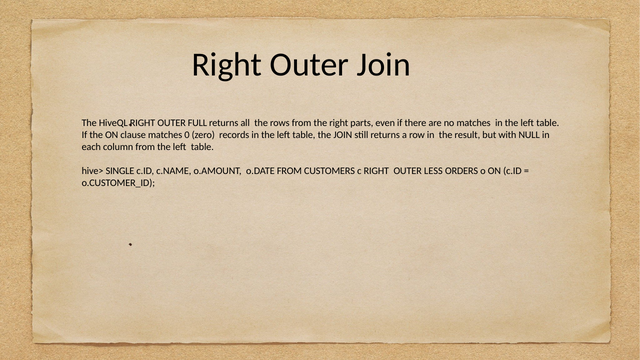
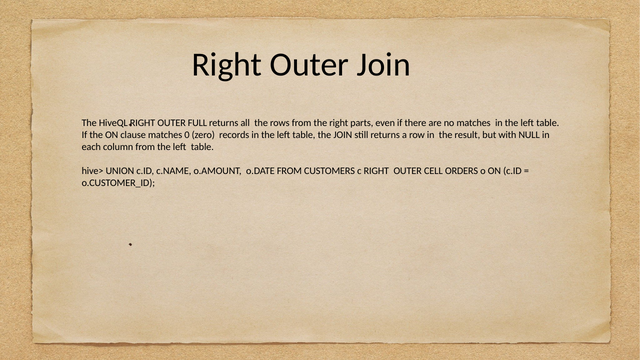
SINGLE: SINGLE -> UNION (120, 171)
LESS: LESS -> CELL (433, 171)
